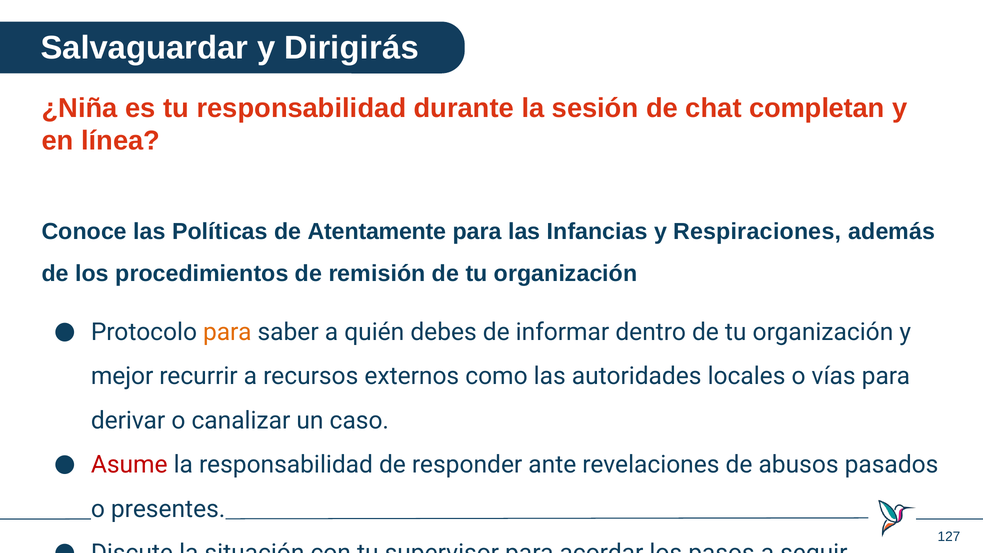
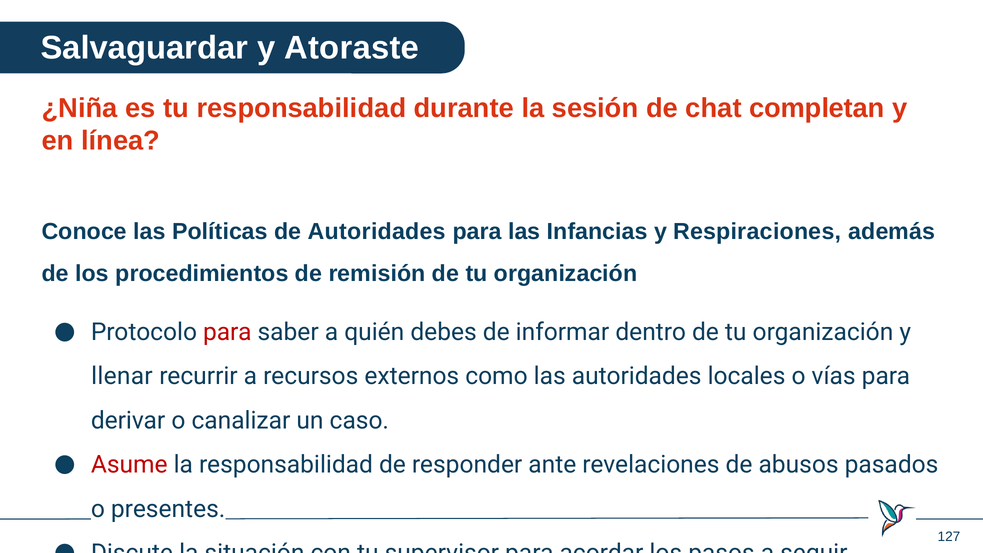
Dirigirás: Dirigirás -> Atoraste (352, 48)
de Atentamente: Atentamente -> Autoridades (377, 232)
para colour: orange -> red (227, 332)
mejor: mejor -> llenar (122, 376)
